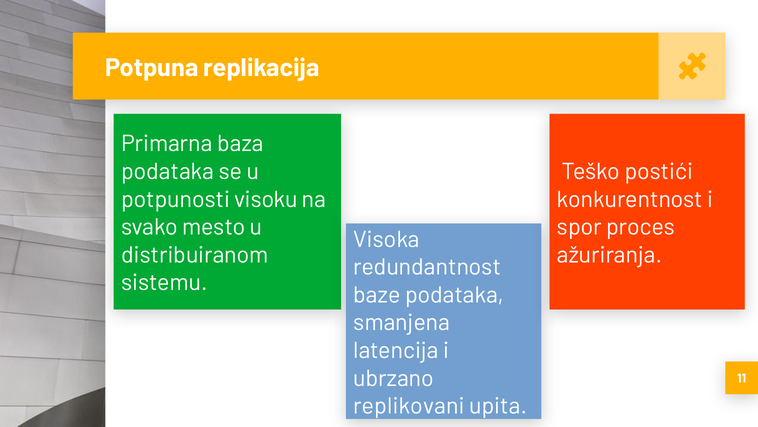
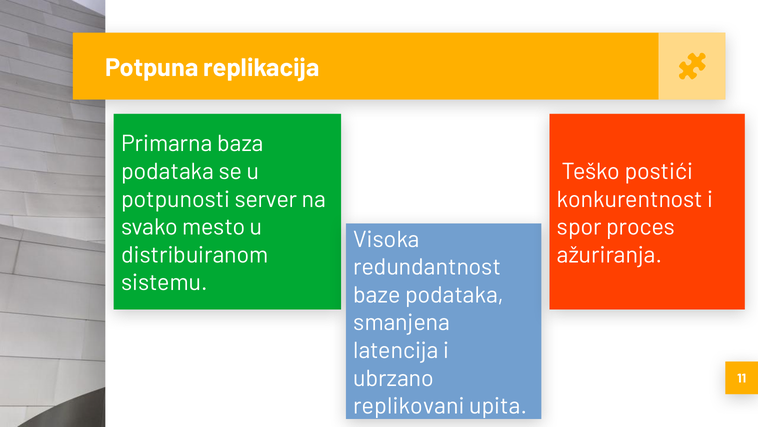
visoku: visoku -> server (266, 199)
